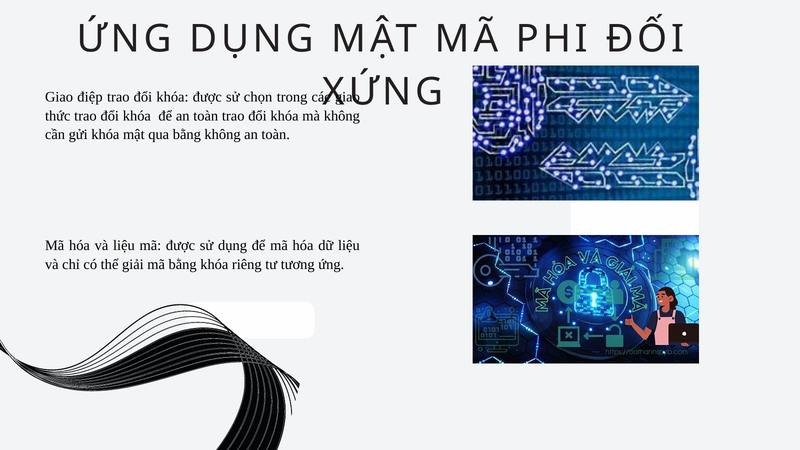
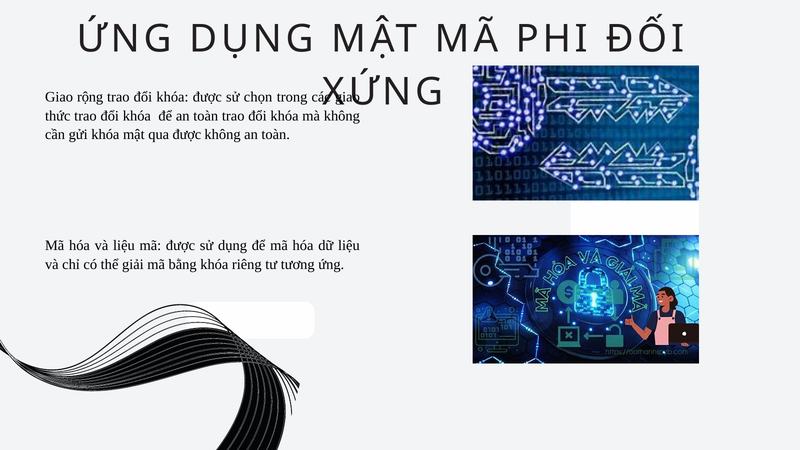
điệp: điệp -> rộng (90, 97)
qua bằng: bằng -> được (187, 135)
